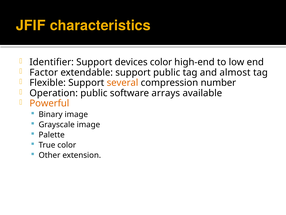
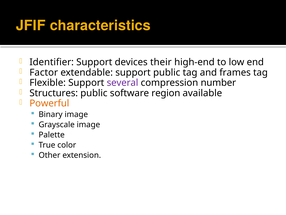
devices color: color -> their (161, 62)
almost: almost -> frames (235, 72)
several colour: orange -> purple (122, 83)
Operation: Operation -> Structures (54, 93)
arrays: arrays -> region (166, 93)
